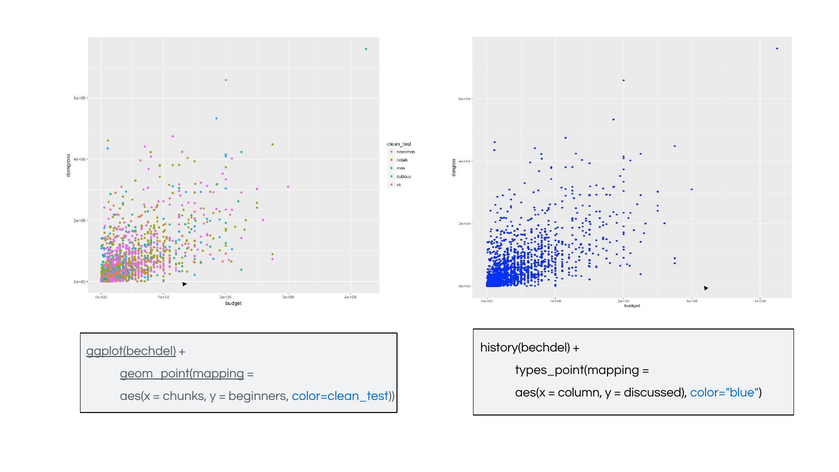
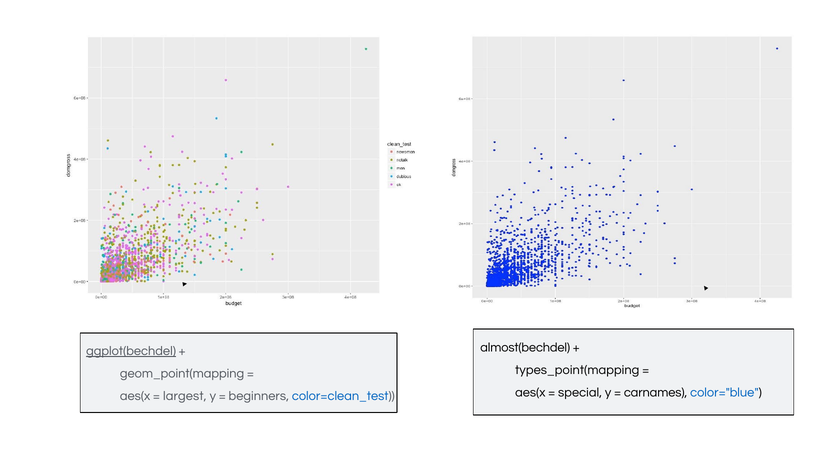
history(bechdel: history(bechdel -> almost(bechdel (525, 348)
geom_point(mapping underline: present -> none (182, 373)
column: column -> special (580, 392)
discussed: discussed -> carnames (656, 392)
chunks: chunks -> largest (185, 396)
